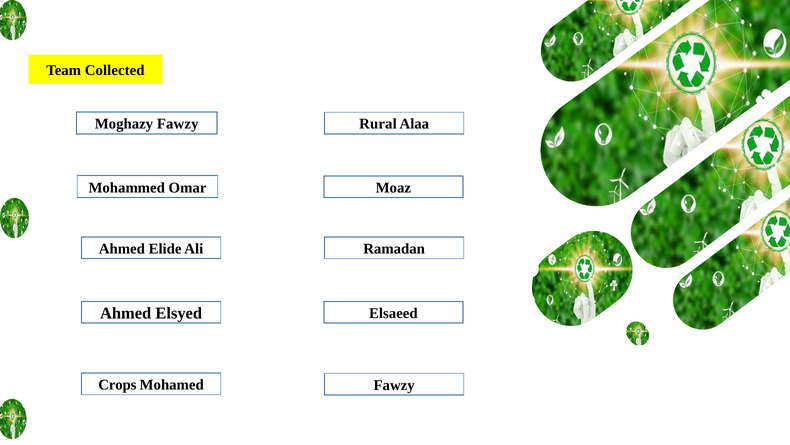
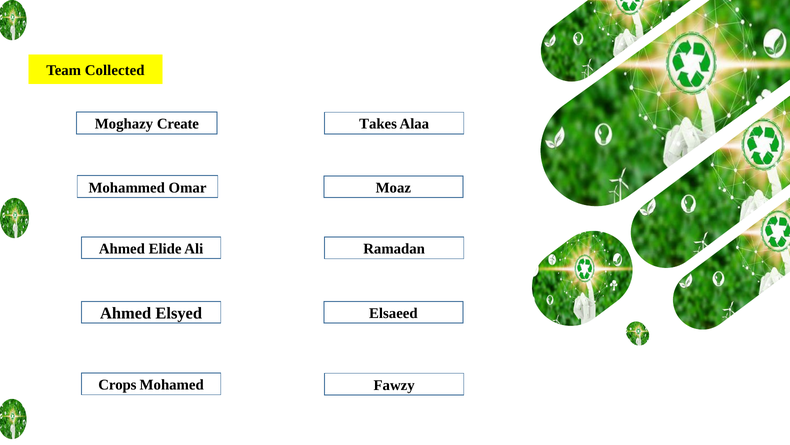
Moghazy Fawzy: Fawzy -> Create (178, 124)
Rural: Rural -> Takes (378, 124)
